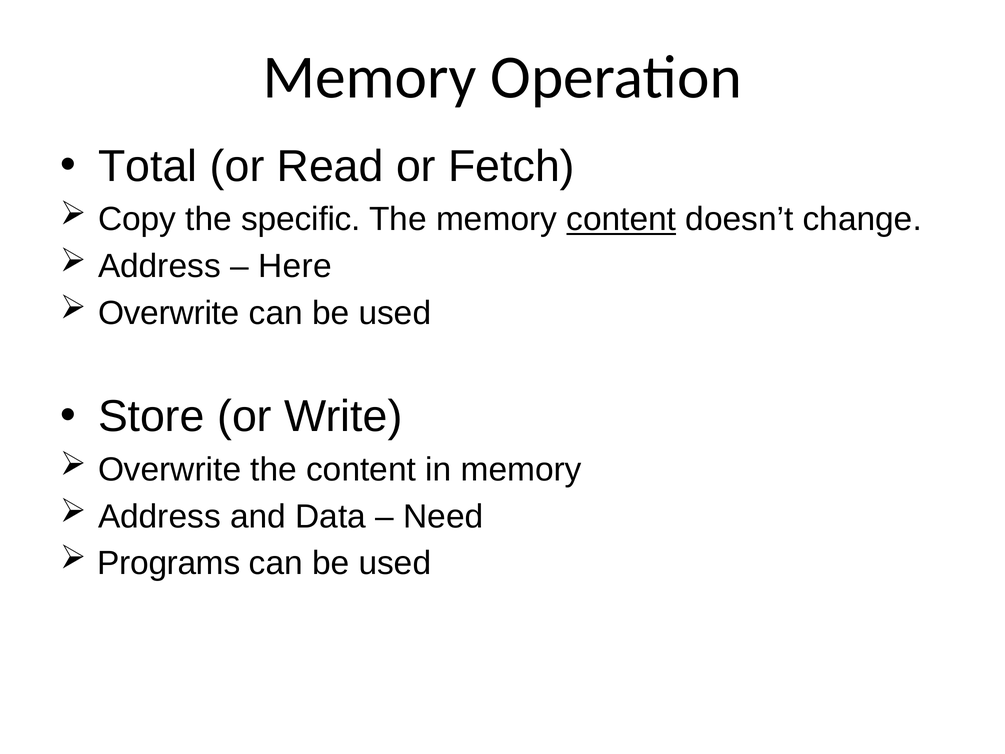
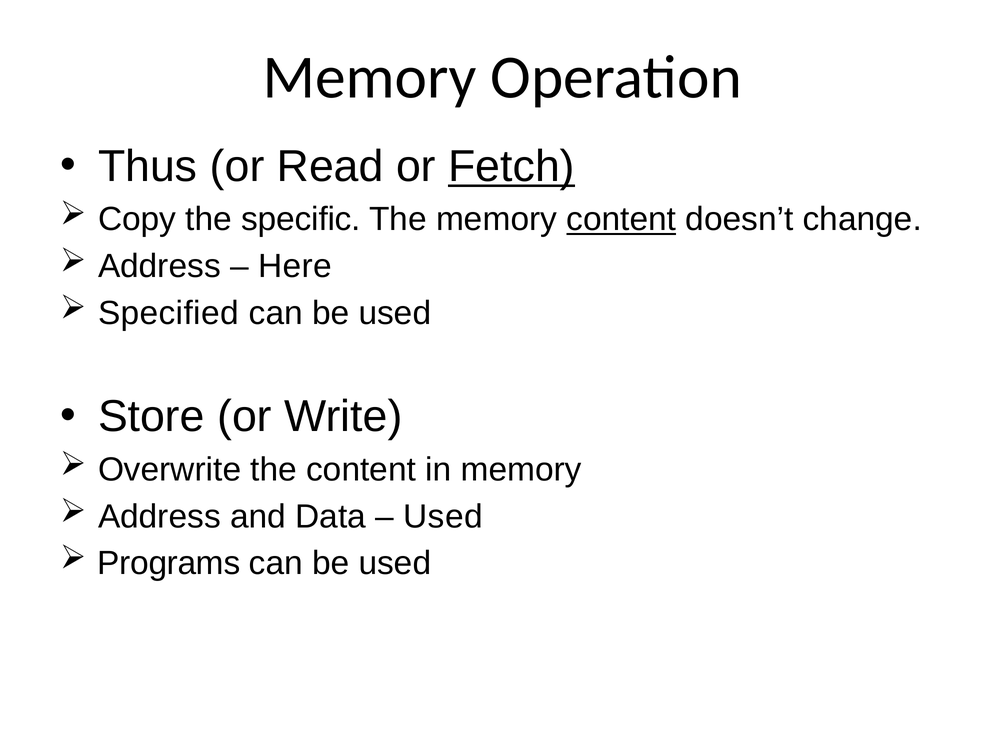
Total: Total -> Thus (148, 166)
Fetch underline: none -> present (511, 166)
Overwrite: Overwrite -> Specified (169, 313)
Need: Need -> Used (443, 516)
